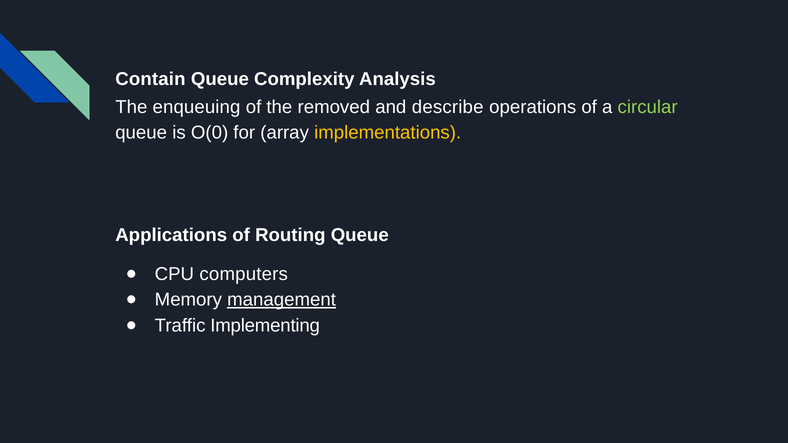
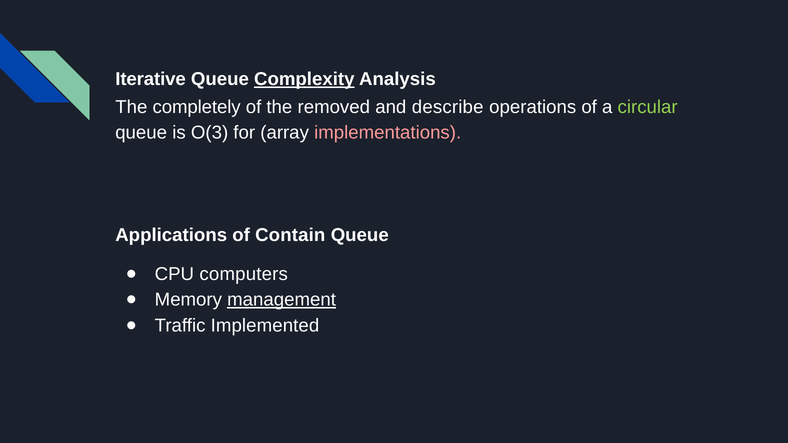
Contain: Contain -> Iterative (151, 79)
Complexity underline: none -> present (304, 79)
enqueuing: enqueuing -> completely (197, 107)
O(0: O(0 -> O(3 (210, 133)
implementations colour: yellow -> pink (388, 133)
Routing: Routing -> Contain (290, 236)
Implementing: Implementing -> Implemented (265, 326)
